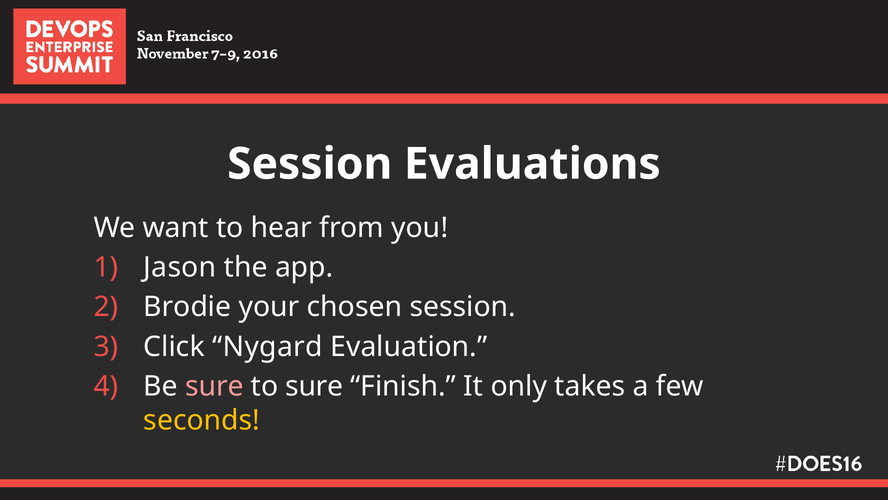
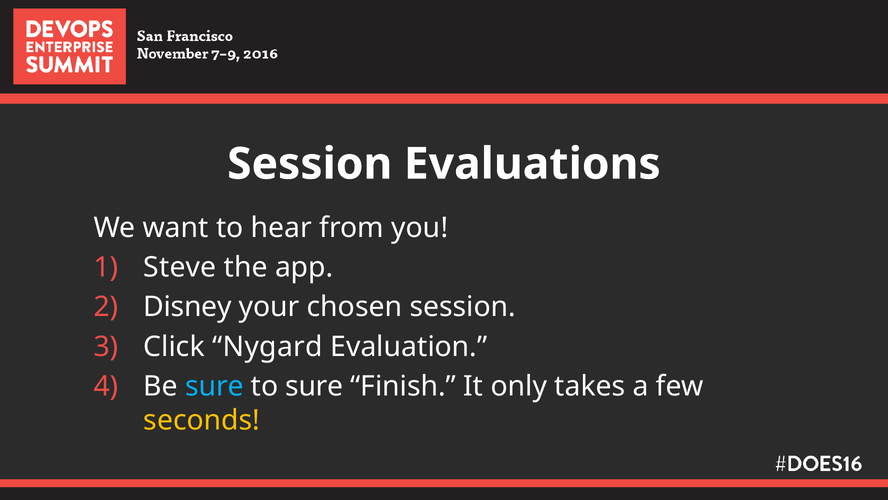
Jason: Jason -> Steve (180, 267)
Brodie: Brodie -> Disney (187, 307)
sure colour: pink -> light blue (214, 386)
